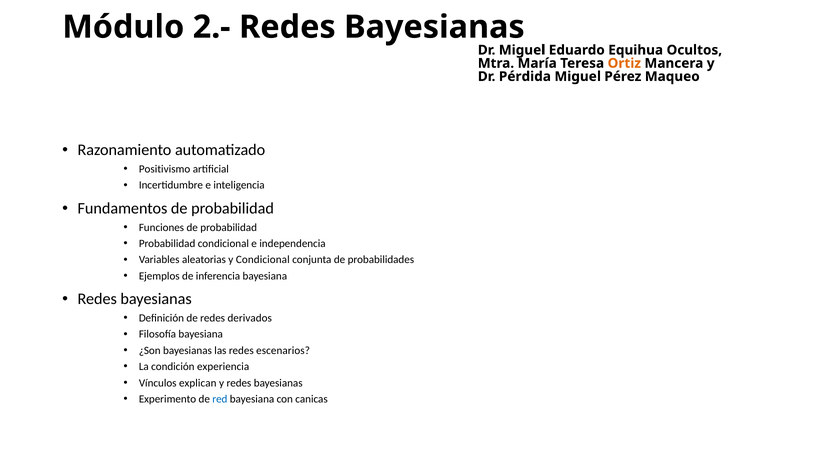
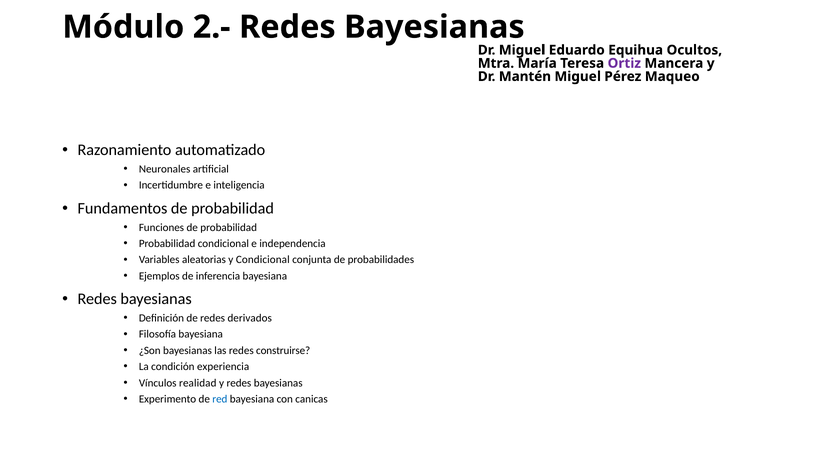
Ortiz colour: orange -> purple (624, 63)
Pérdida: Pérdida -> Mantén (525, 77)
Positivismo: Positivismo -> Neuronales (165, 169)
escenarios: escenarios -> construirse (283, 351)
explican: explican -> realidad (198, 383)
